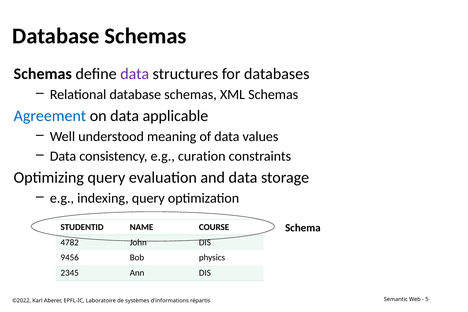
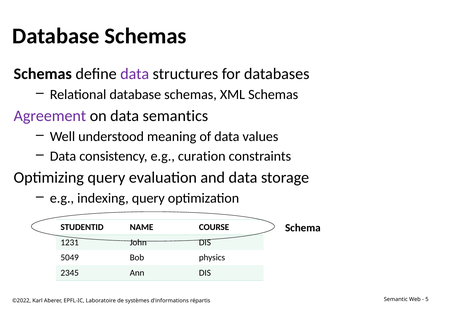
Agreement colour: blue -> purple (50, 116)
applicable: applicable -> semantics (175, 116)
4782: 4782 -> 1231 (70, 242)
9456: 9456 -> 5049 (70, 258)
